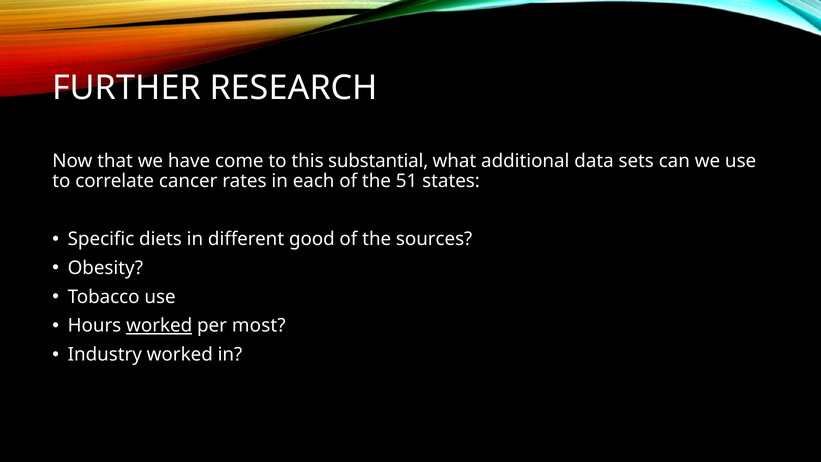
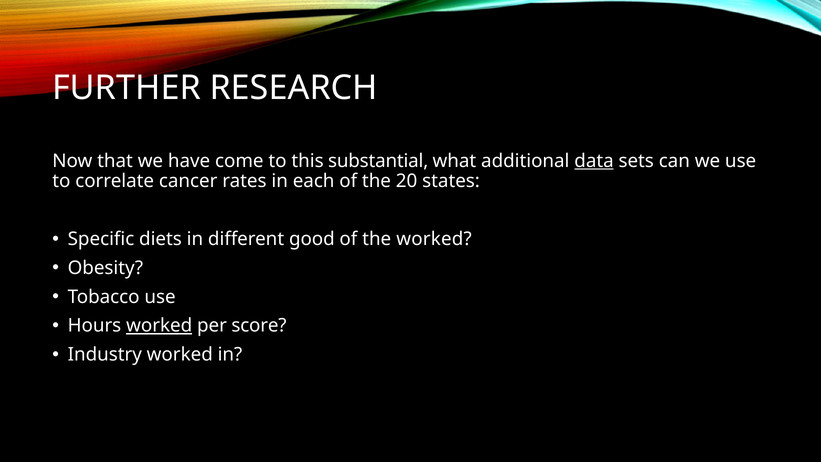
data underline: none -> present (594, 161)
51: 51 -> 20 (407, 181)
the sources: sources -> worked (434, 239)
most: most -> score (259, 326)
